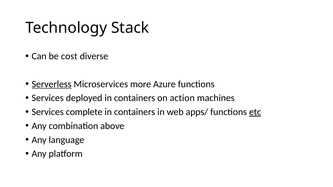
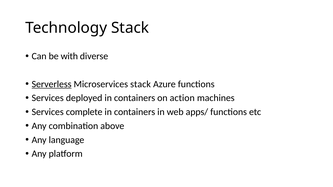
cost: cost -> with (69, 56)
Microservices more: more -> stack (141, 84)
etc underline: present -> none (255, 112)
